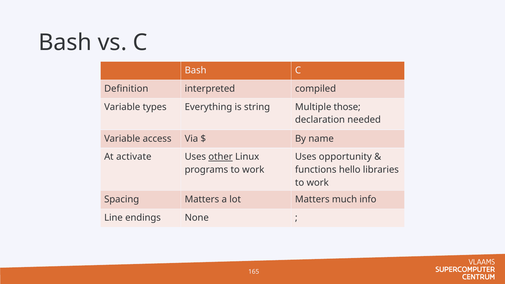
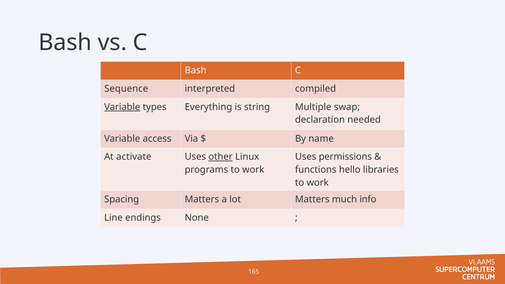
Definition: Definition -> Sequence (126, 89)
Variable underline: none -> present (122, 107)
those: those -> swap (347, 107)
opportunity: opportunity -> permissions (345, 157)
